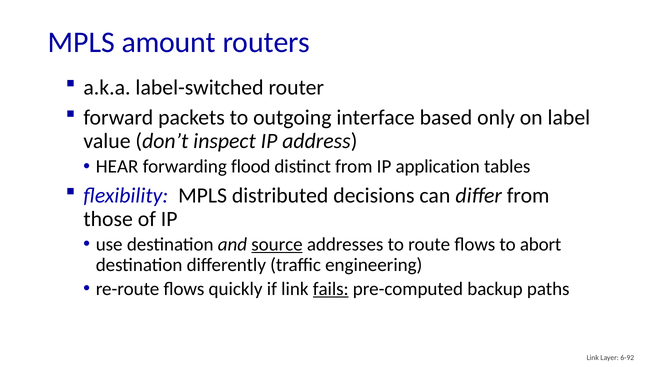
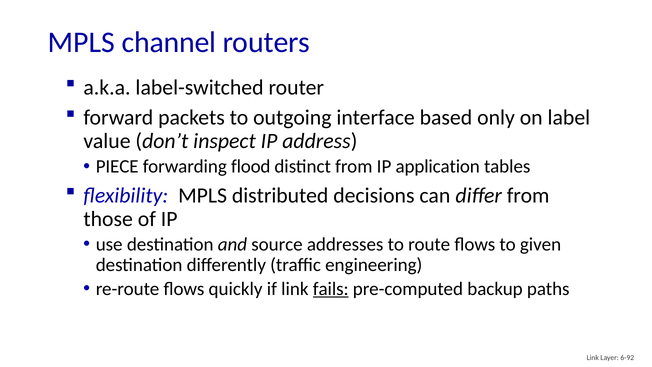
amount: amount -> channel (169, 42)
HEAR: HEAR -> PIECE (117, 167)
source underline: present -> none (277, 244)
abort: abort -> given (541, 244)
